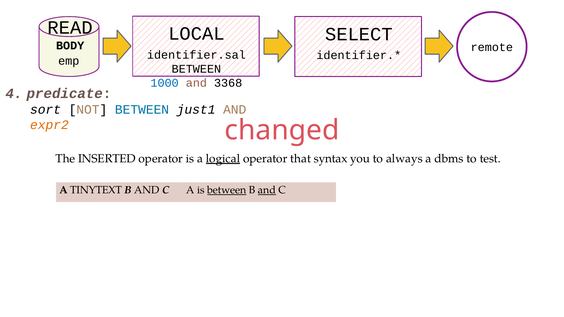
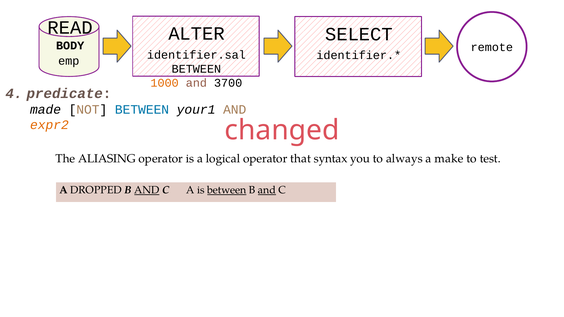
LOCAL: LOCAL -> ALTER (197, 34)
1000 colour: blue -> orange (165, 83)
3368: 3368 -> 3700 (228, 83)
sort: sort -> made (46, 110)
just1: just1 -> your1 (196, 110)
INSERTED: INSERTED -> ALIASING (107, 159)
logical underline: present -> none (223, 159)
dbms: dbms -> make (449, 159)
TINYTEXT: TINYTEXT -> DROPPED (96, 190)
AND underline: none -> present (147, 190)
